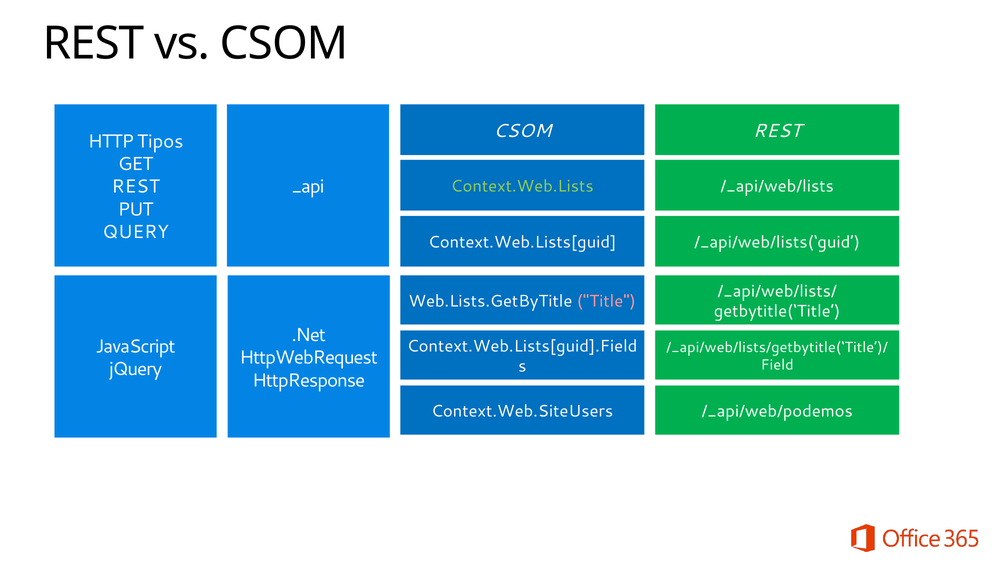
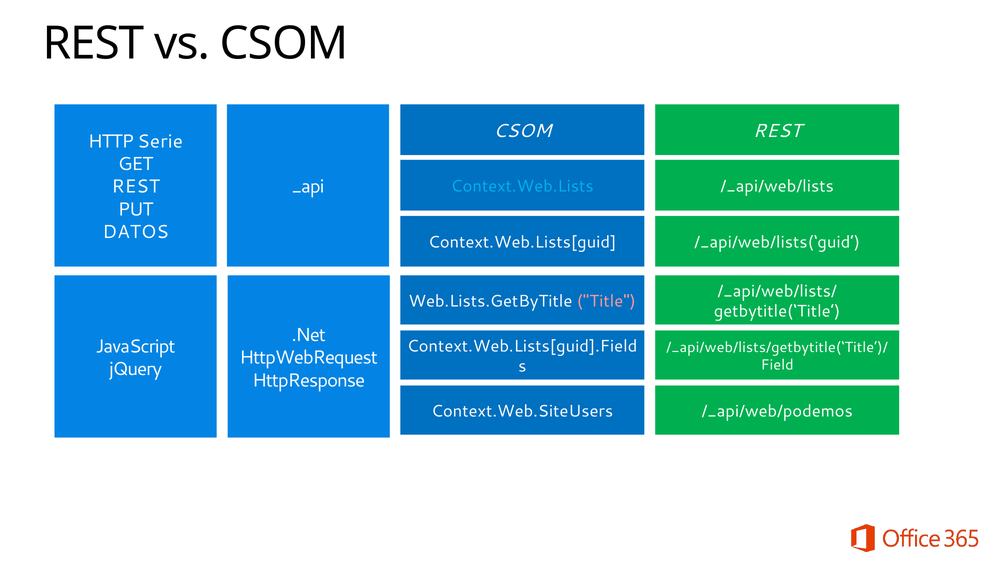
Tipos: Tipos -> Serie (160, 142)
Context.Web.Lists colour: light green -> light blue (522, 186)
QUERY: QUERY -> DATOS (136, 232)
